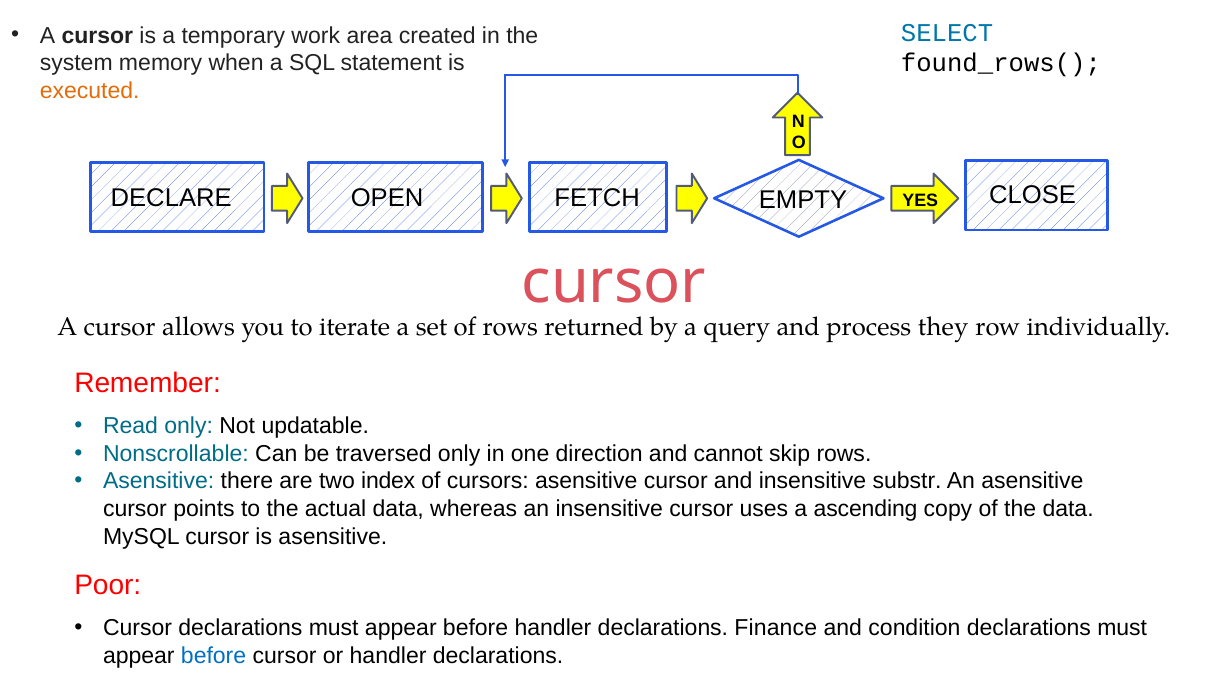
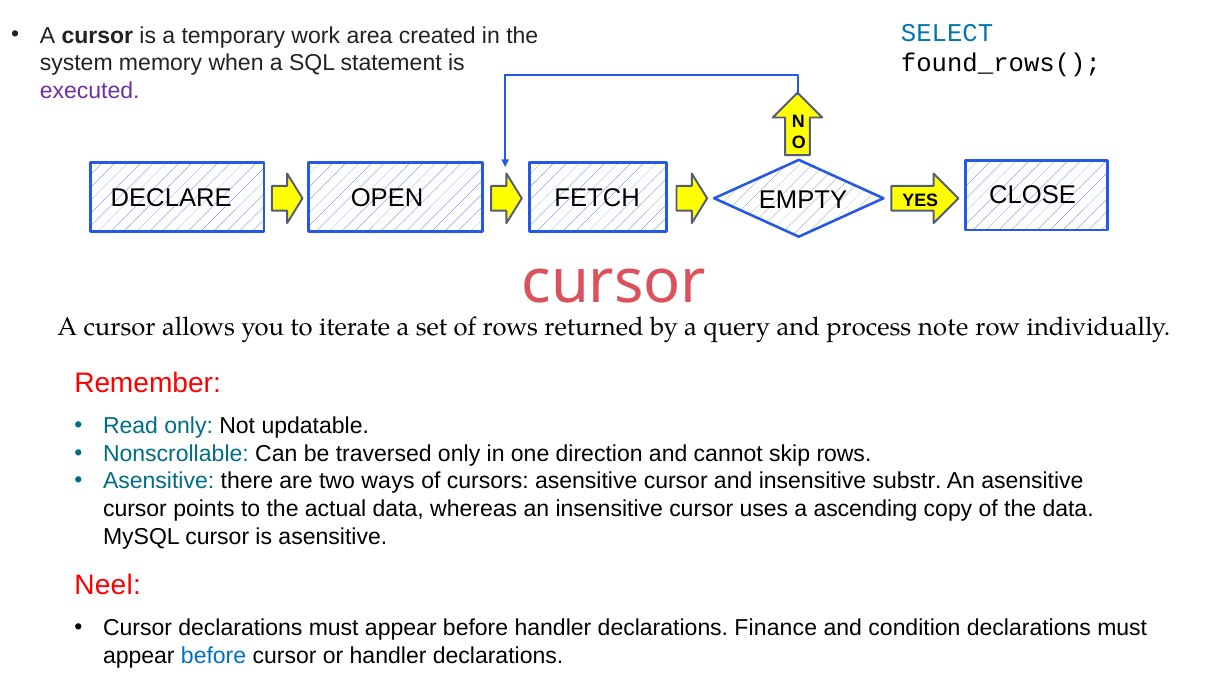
executed colour: orange -> purple (90, 91)
they: they -> note (943, 327)
index: index -> ways (388, 481)
Poor: Poor -> Neel (108, 585)
